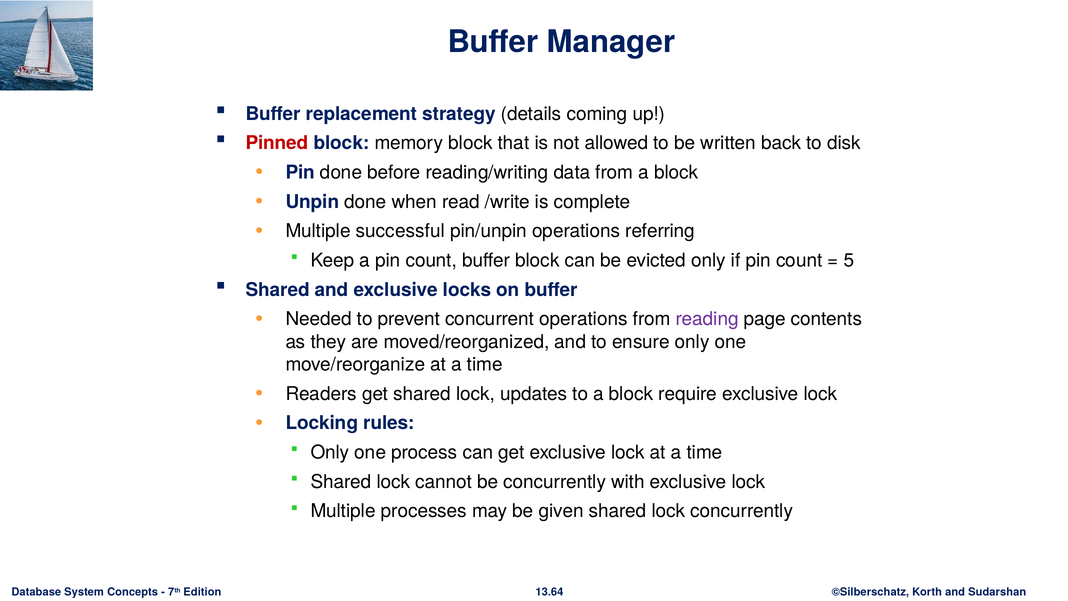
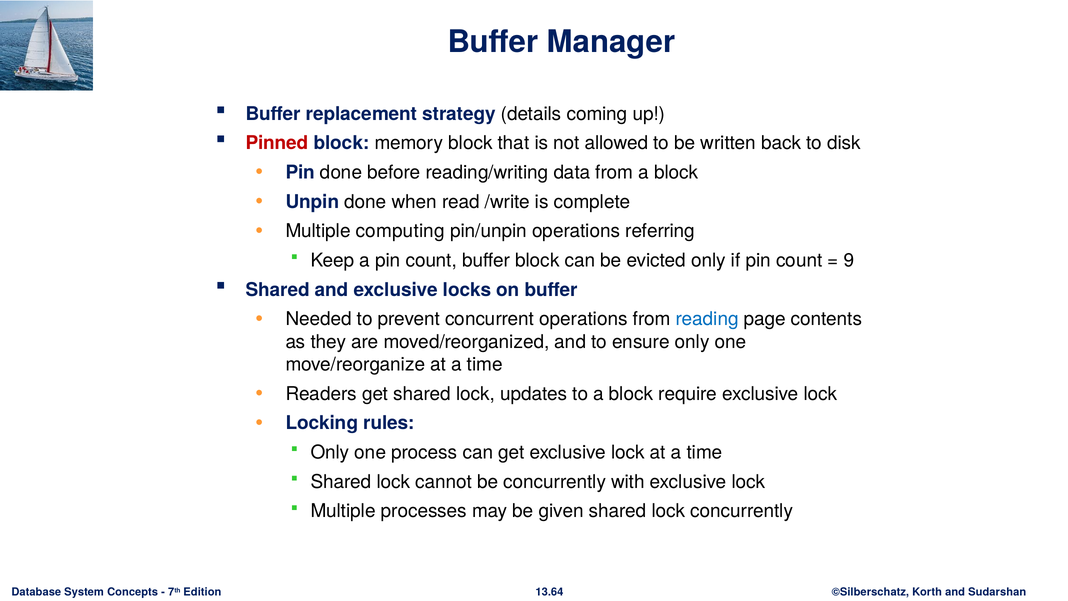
successful: successful -> computing (400, 231)
5: 5 -> 9 (849, 260)
reading colour: purple -> blue (707, 319)
